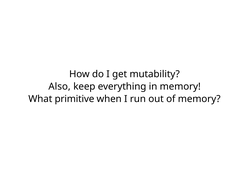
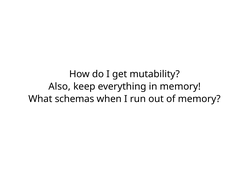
primitive: primitive -> schemas (74, 99)
